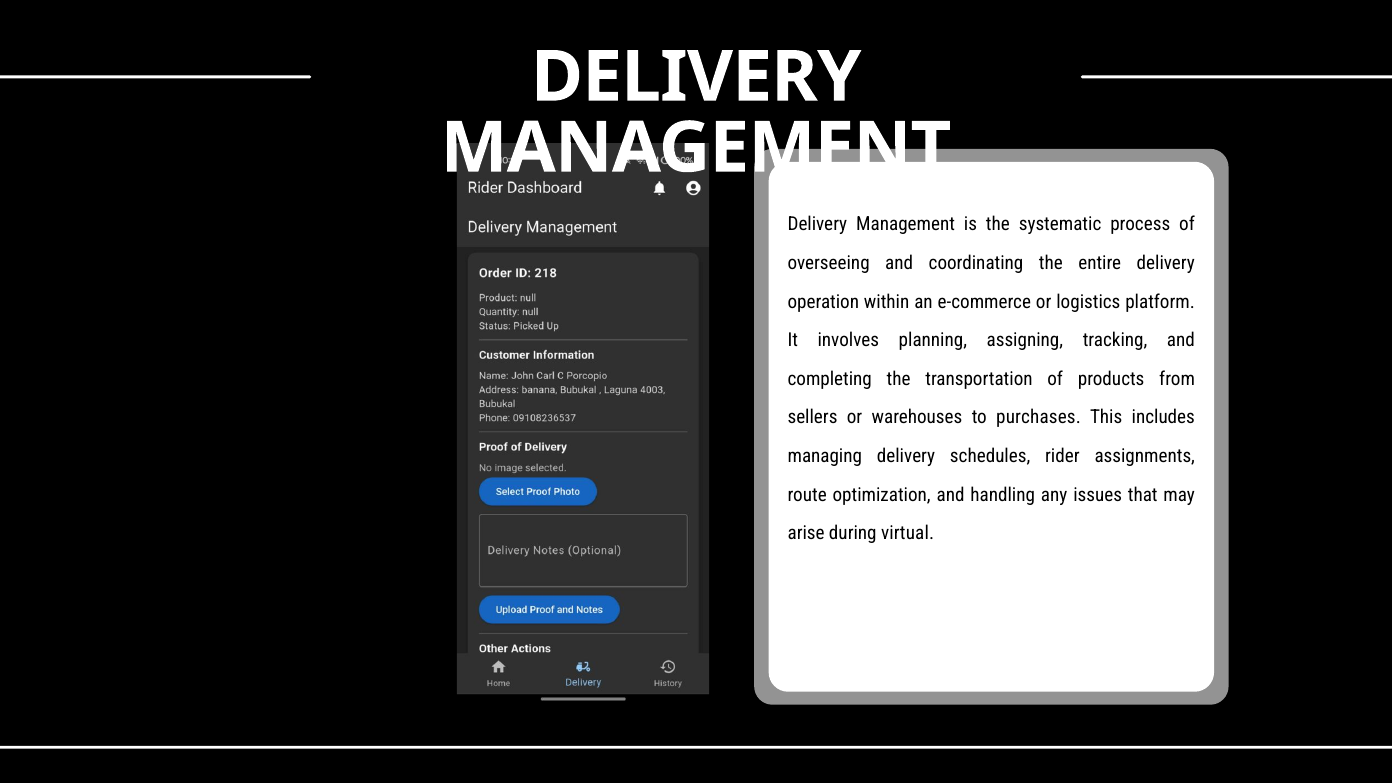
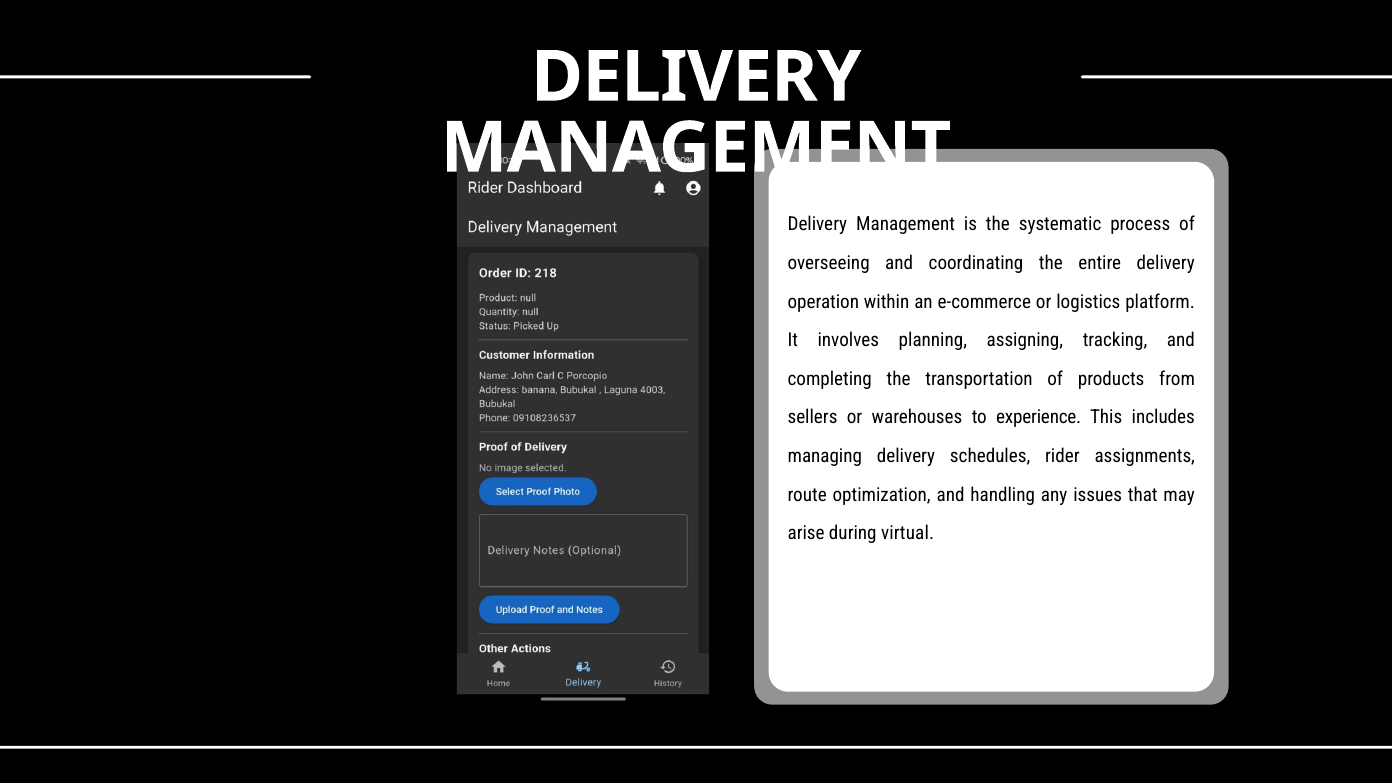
purchases: purchases -> experience (1039, 418)
